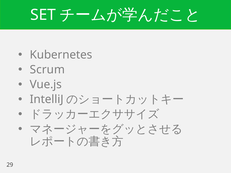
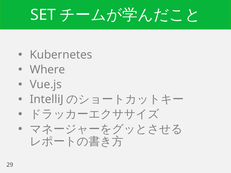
Scrum: Scrum -> Where (47, 70)
